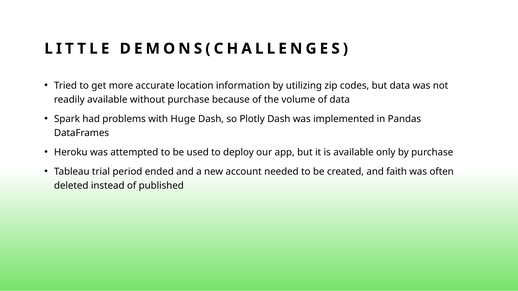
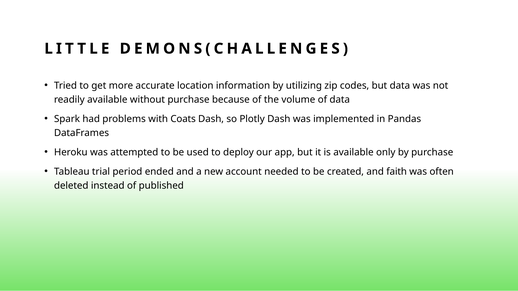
Huge: Huge -> Coats (183, 119)
